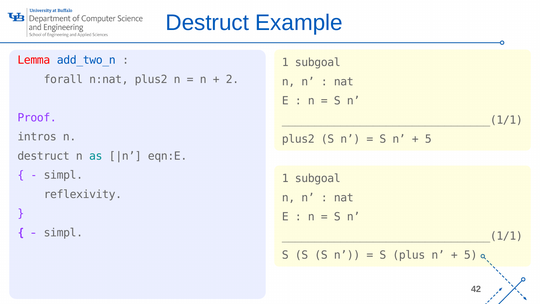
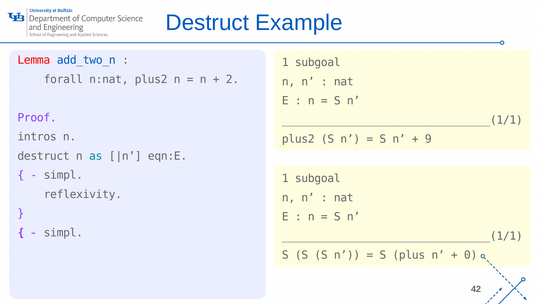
5: 5 -> 9 (428, 139)
5: 5 -> 0 (471, 255)
